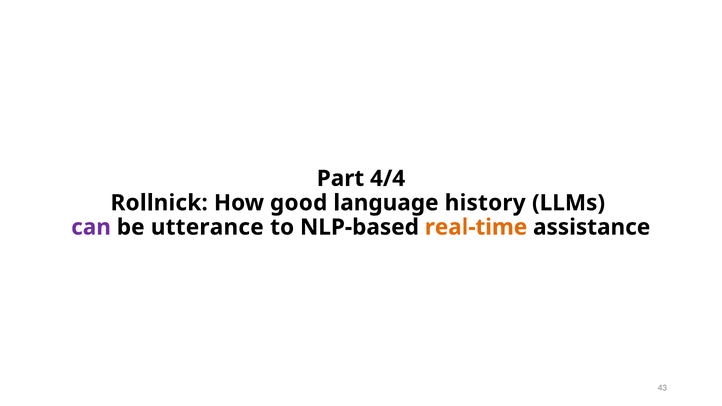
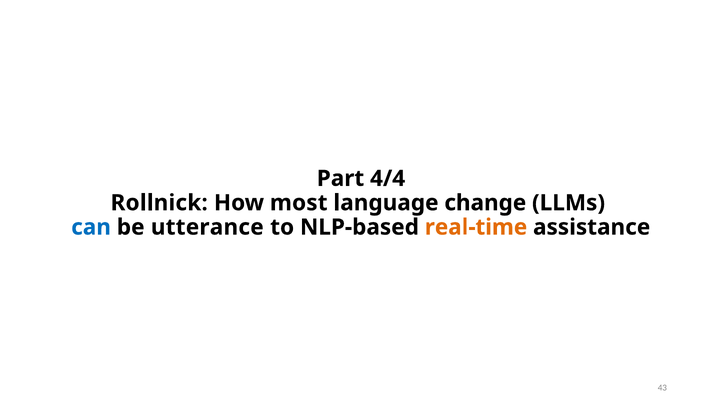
good: good -> most (299, 203)
history: history -> change (485, 203)
can colour: purple -> blue (91, 227)
